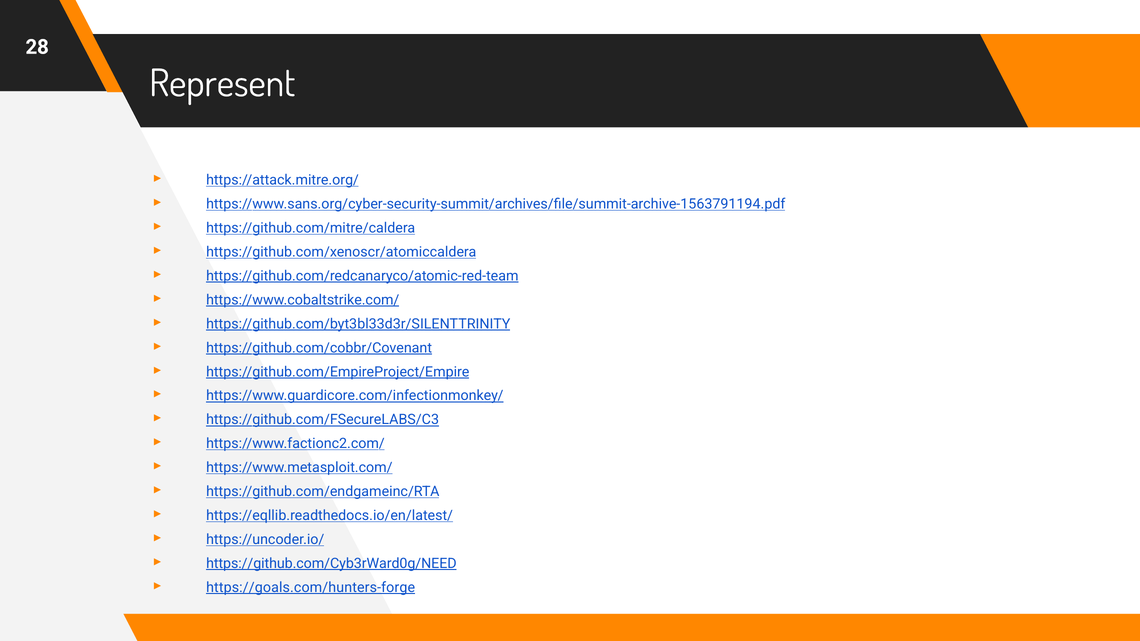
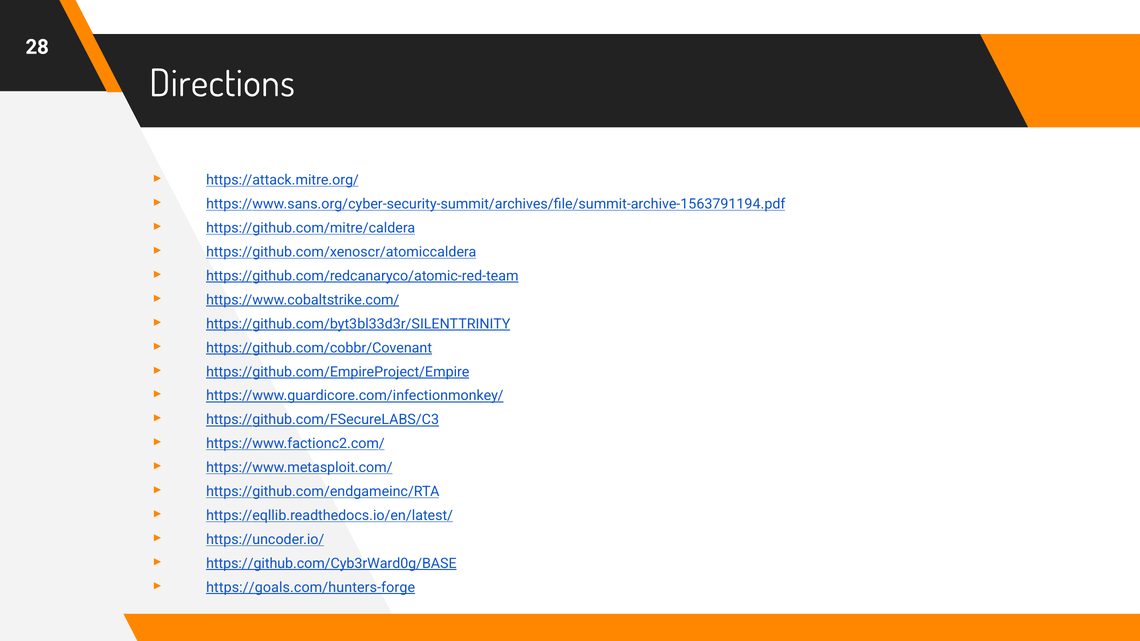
Represent: Represent -> Directions (222, 84)
https://github.com/Cyb3rWard0g/NEED: https://github.com/Cyb3rWard0g/NEED -> https://github.com/Cyb3rWard0g/BASE (331, 564)
